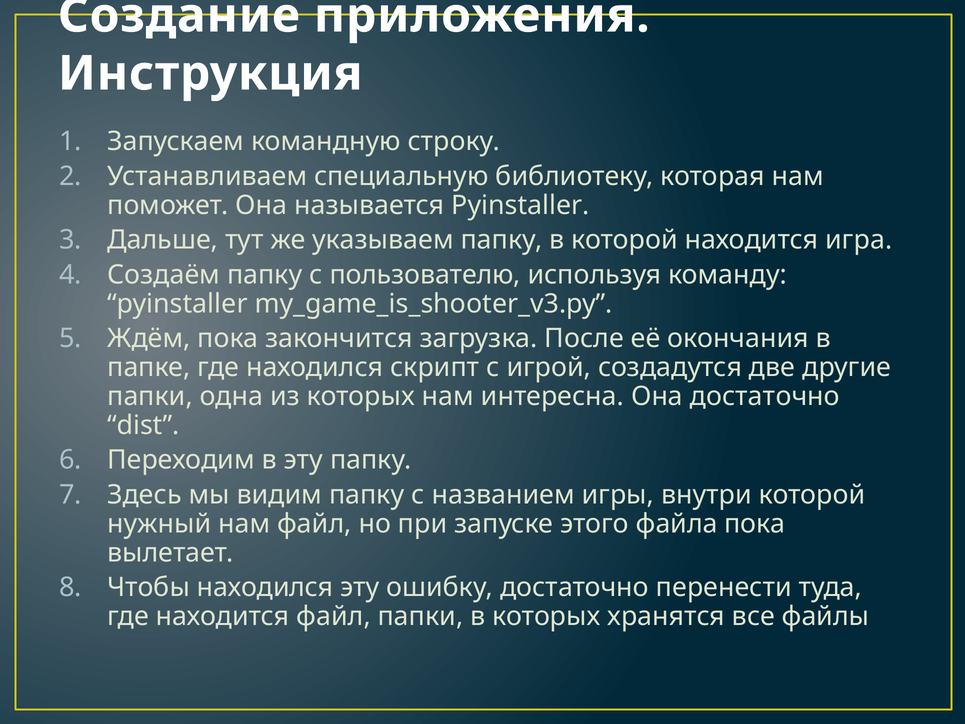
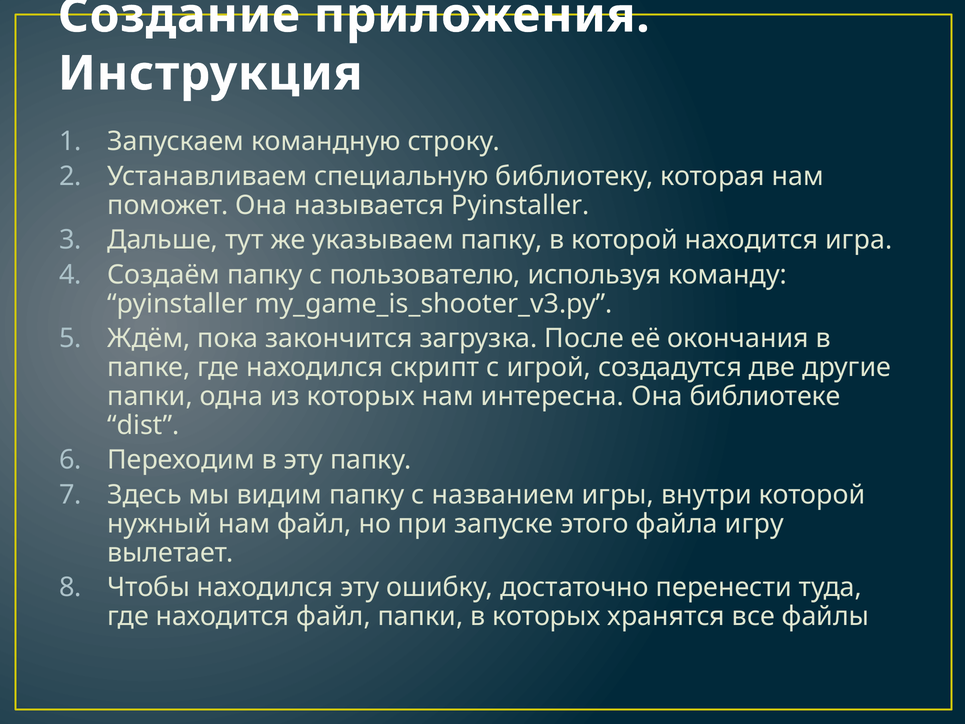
Она достаточно: достаточно -> библиотеке (765, 396)
файла пока: пока -> игру (754, 524)
